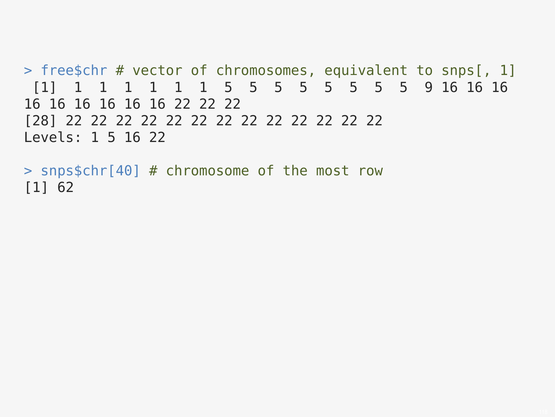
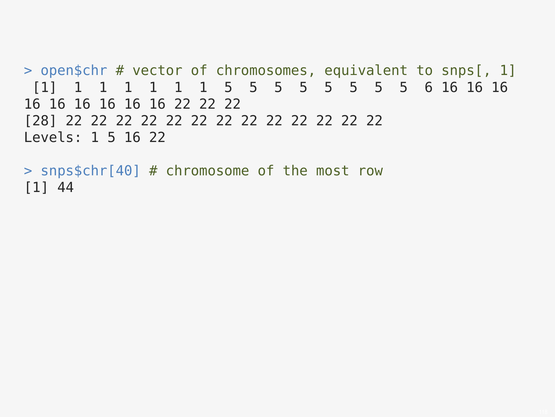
free$chr: free$chr -> open$chr (74, 71)
9: 9 -> 6 (429, 87)
62: 62 -> 44 (66, 187)
